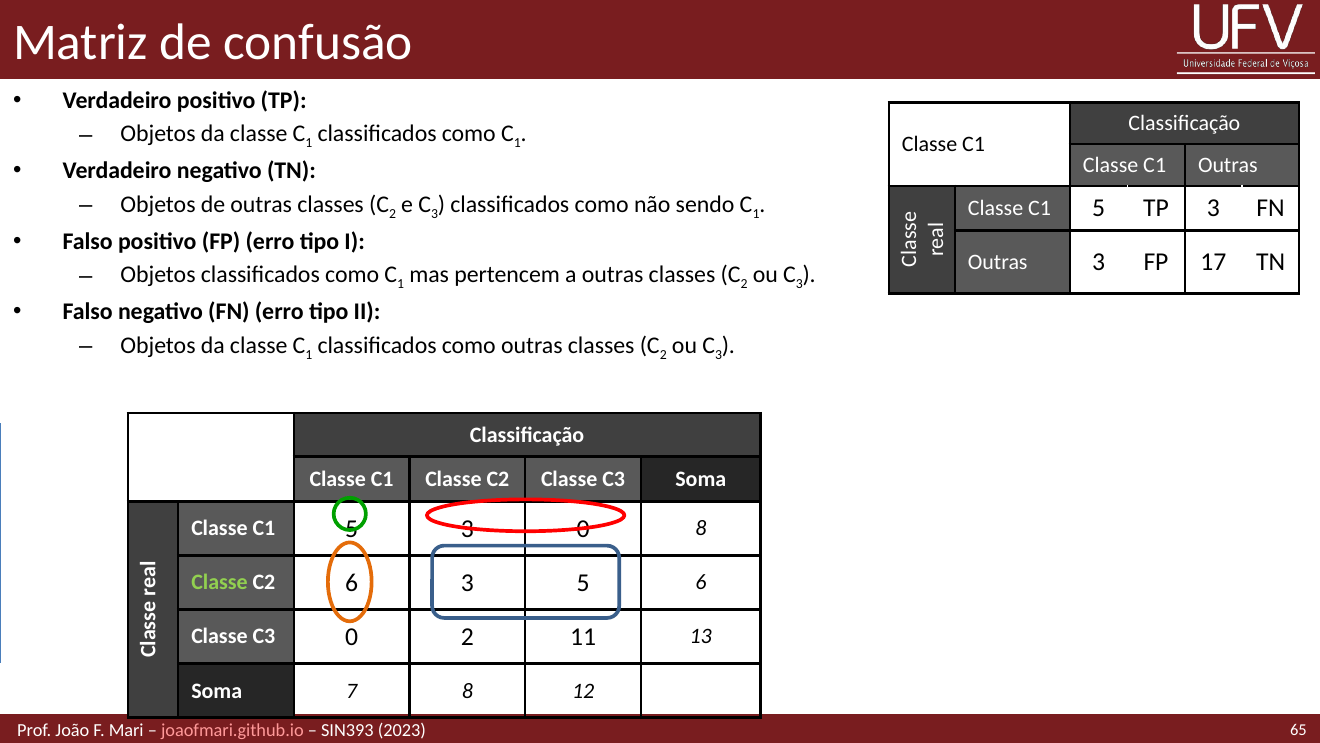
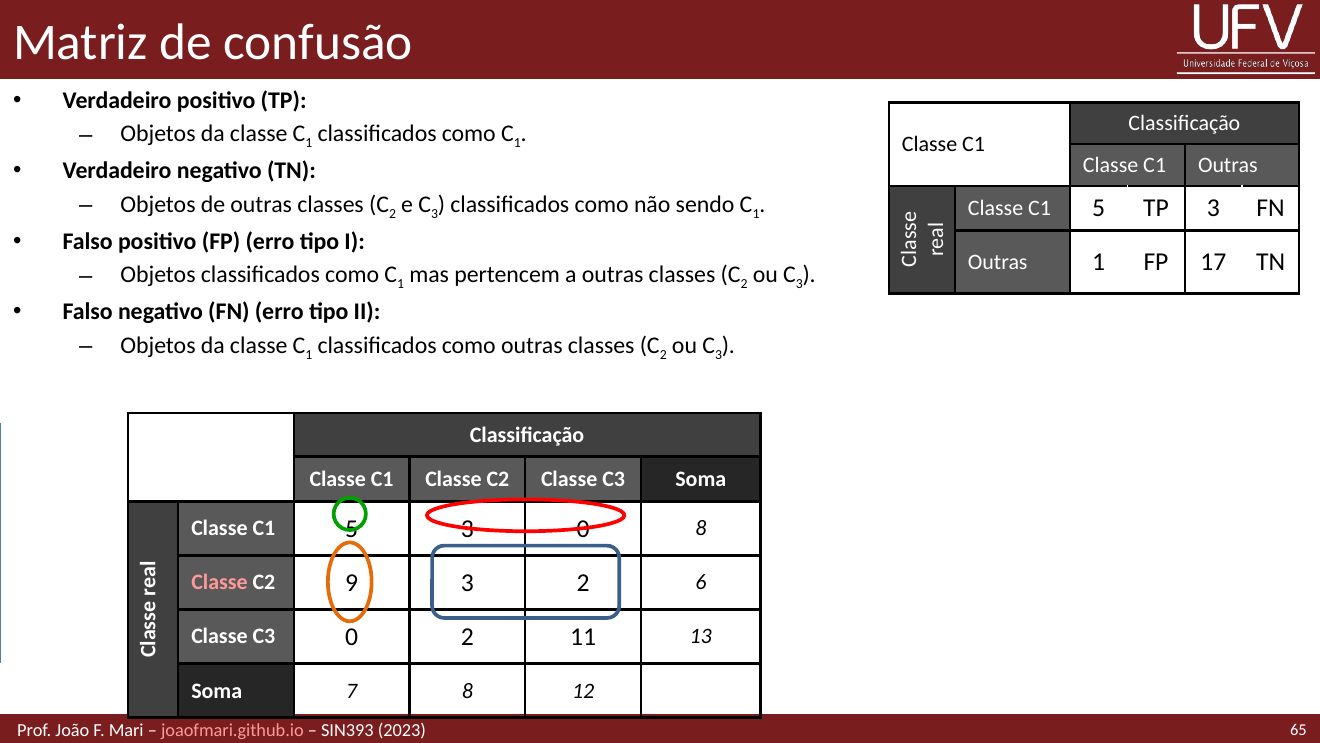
Outras 3: 3 -> 1 (1099, 262)
Classe colour: light green -> pink (219, 582)
C2 6: 6 -> 9 (352, 582)
3 5: 5 -> 2 (583, 582)
